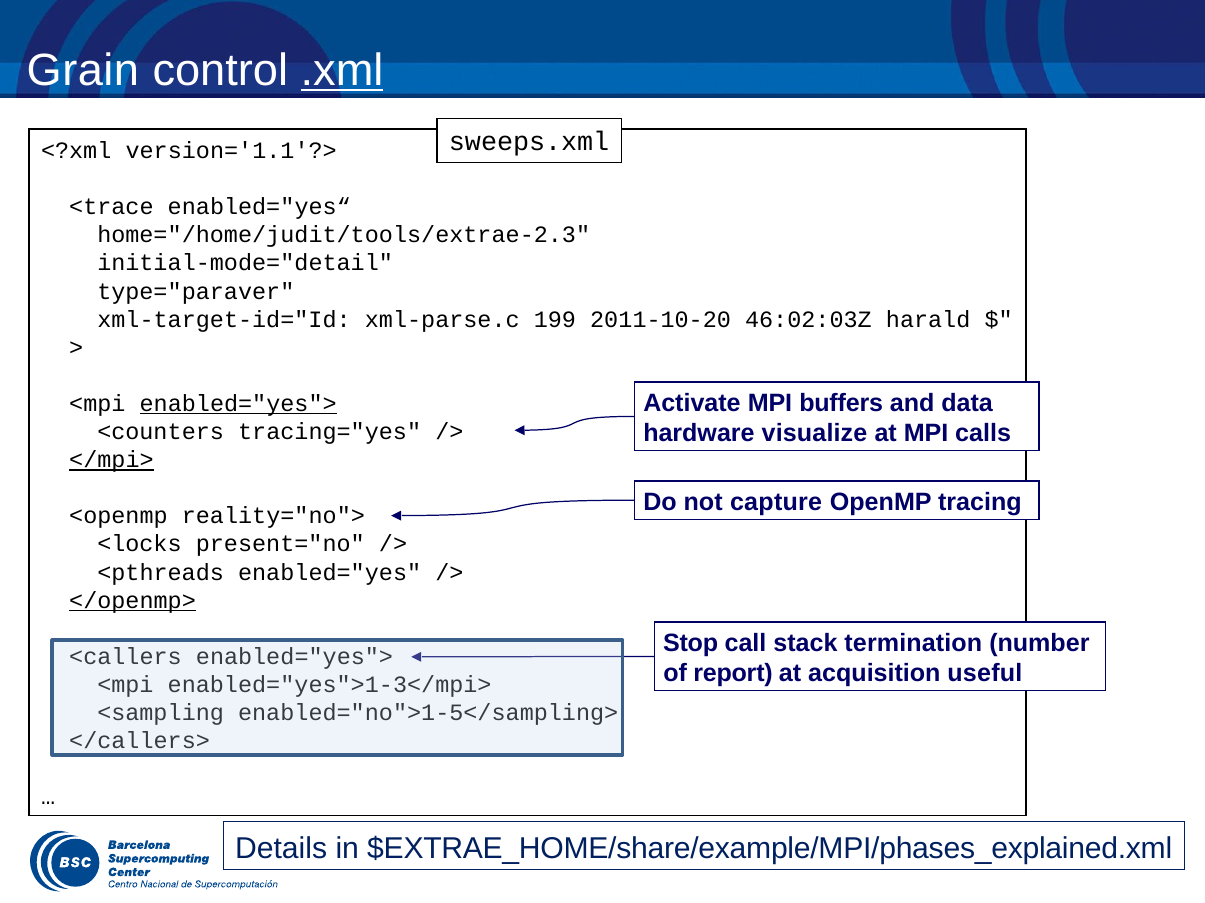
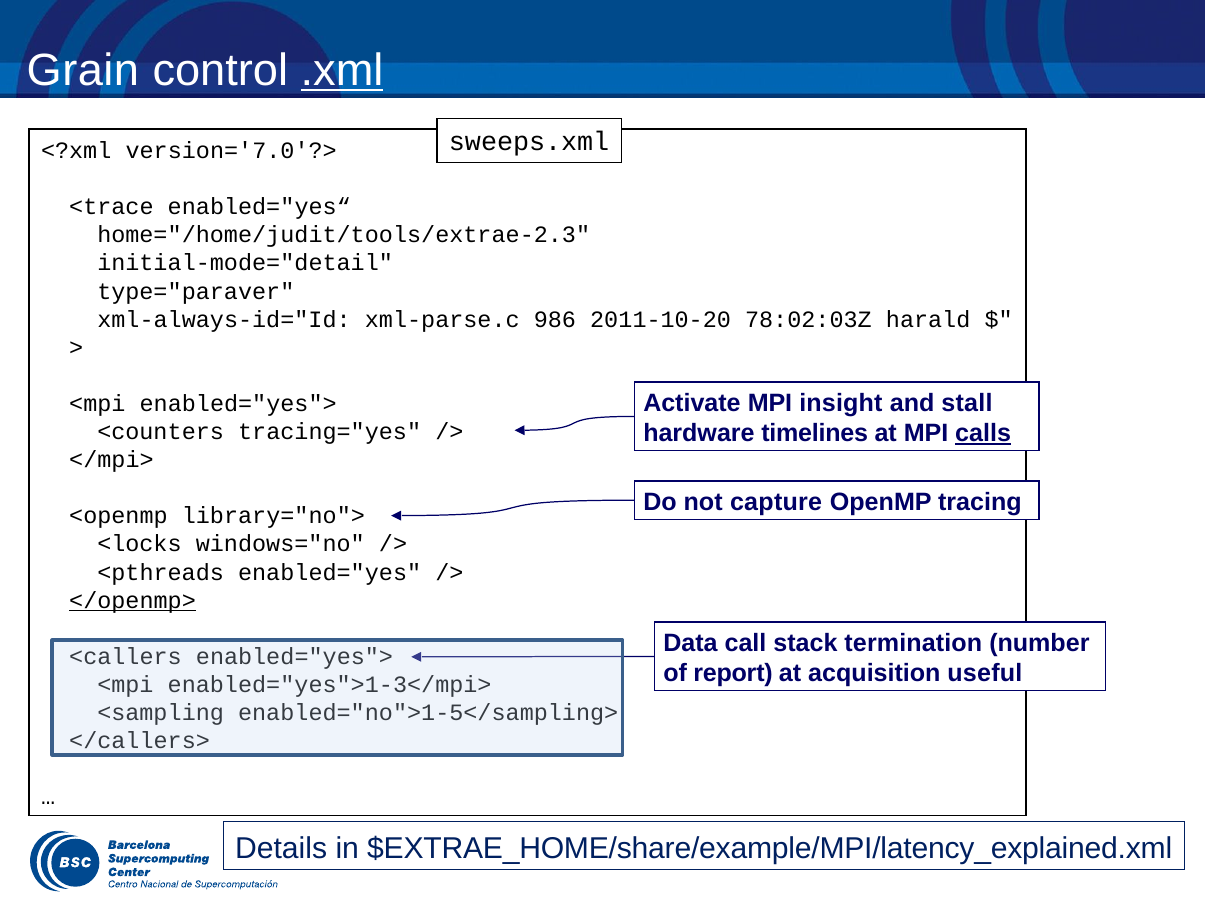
version='1.1'?>: version='1.1'?> -> version='7.0'?> (231, 151)
xml-target-id="Id: xml-target-id="Id -> xml-always-id="Id (224, 320)
199: 199 -> 986 (555, 320)
46:02:03Z: 46:02:03Z -> 78:02:03Z (808, 320)
buffers: buffers -> insight (841, 403)
data: data -> stall (967, 403)
enabled="yes"> underline: present -> none (238, 404)
visualize: visualize -> timelines (815, 434)
calls underline: none -> present (983, 434)
</mpi> underline: present -> none (111, 460)
reality="no">: reality="no"> -> library="no"> (273, 517)
present="no: present="no -> windows="no (280, 545)
Stop: Stop -> Data (691, 644)
$EXTRAE_HOME/share/example/MPI/phases_explained.xml: $EXTRAE_HOME/share/example/MPI/phases_explained.xml -> $EXTRAE_HOME/share/example/MPI/latency_explained.xml (770, 849)
